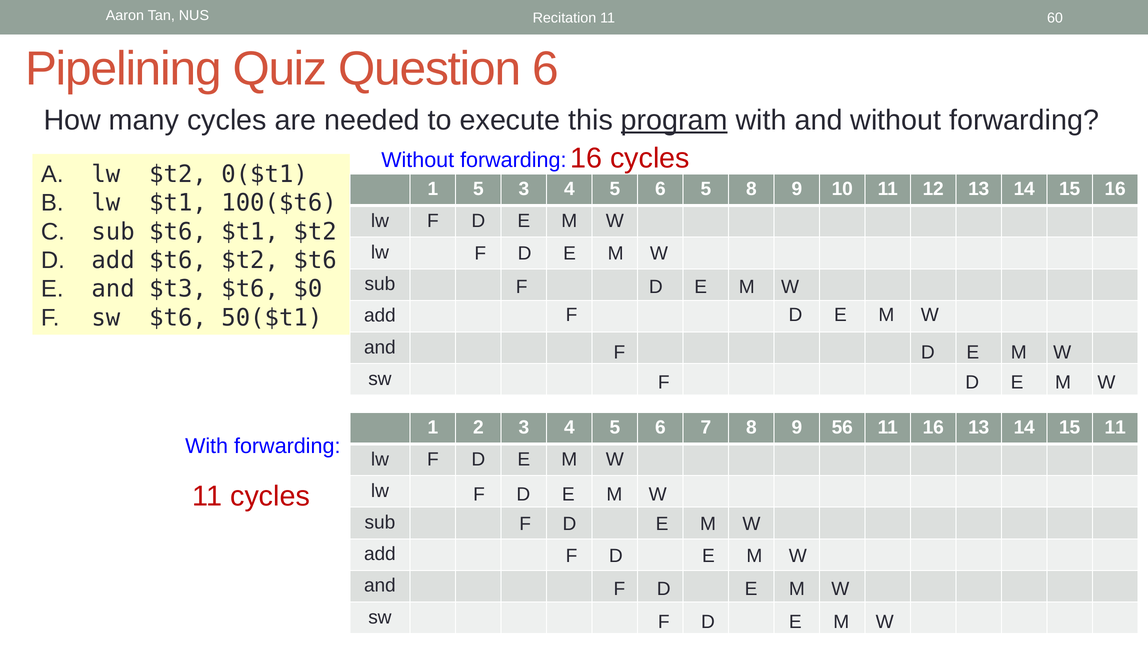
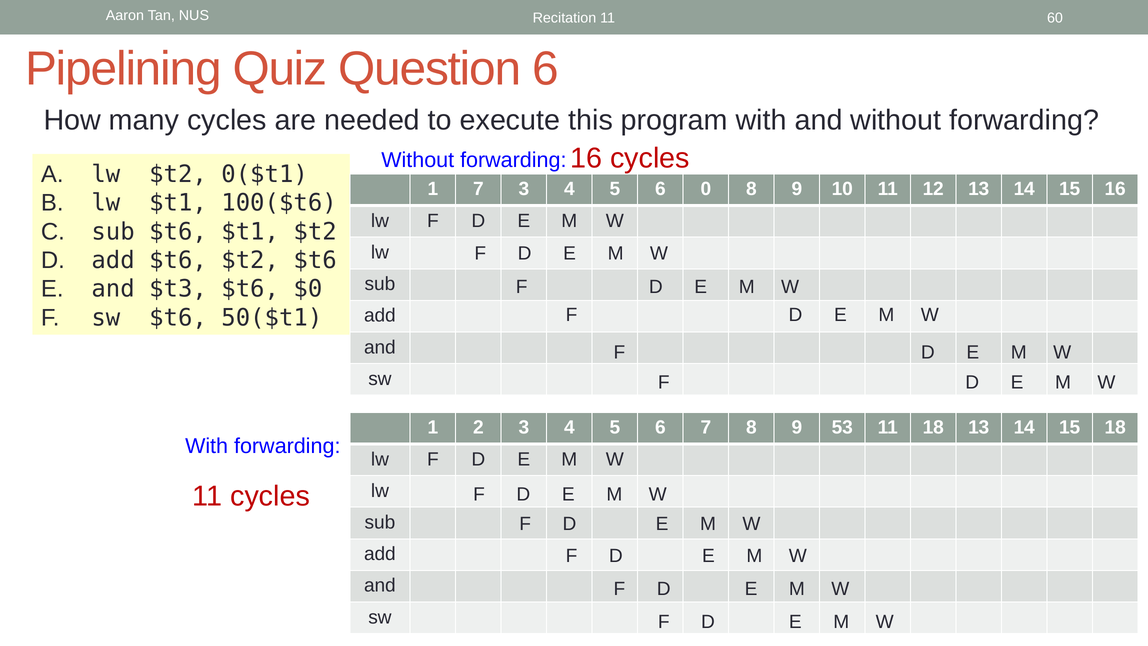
program underline: present -> none (674, 120)
1 5: 5 -> 7 (478, 189)
6 5: 5 -> 0 (706, 189)
56: 56 -> 53 (842, 427)
11 16: 16 -> 18 (933, 427)
15 11: 11 -> 18 (1115, 427)
